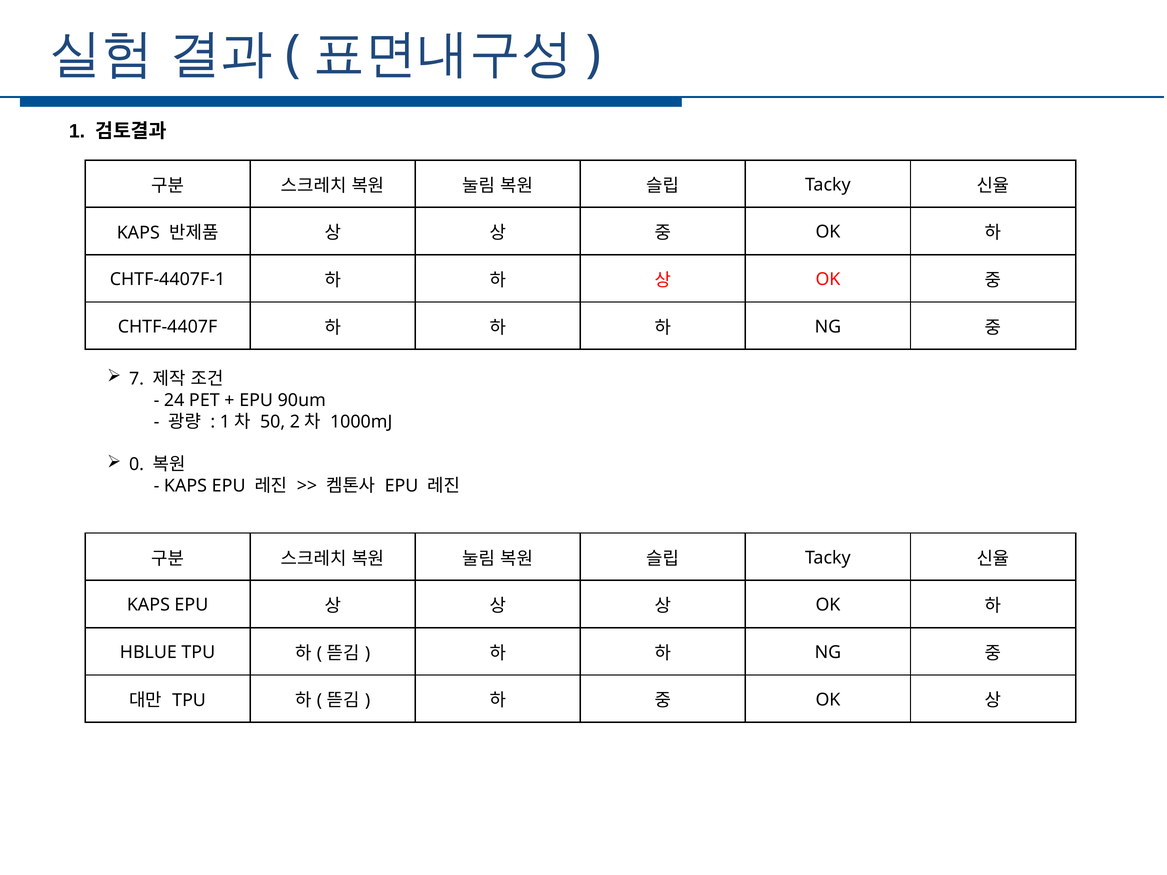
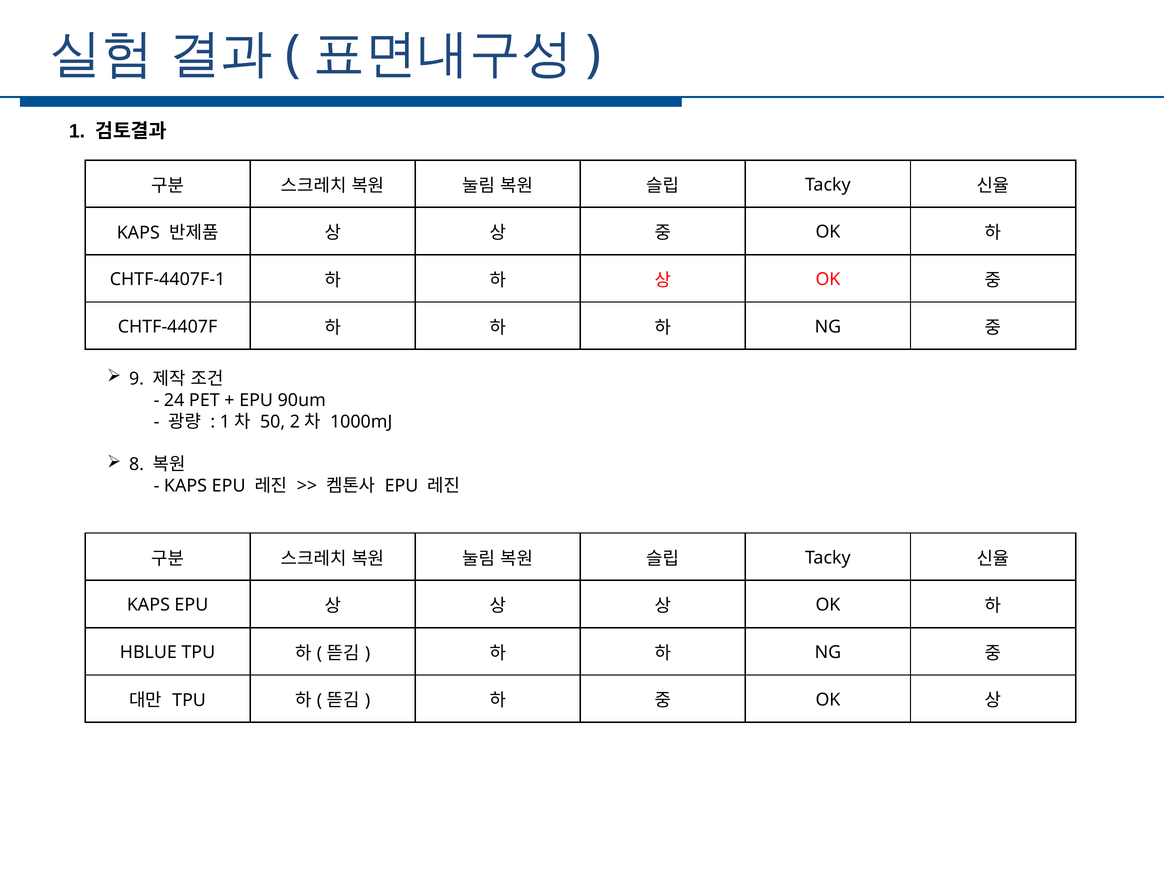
7: 7 -> 9 (136, 379)
0: 0 -> 8 (136, 465)
